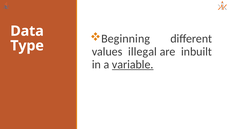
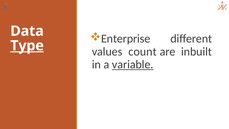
Beginning: Beginning -> Enterprise (126, 39)
Type underline: none -> present (27, 46)
illegal: illegal -> count (143, 52)
